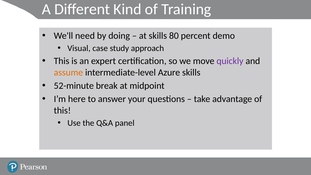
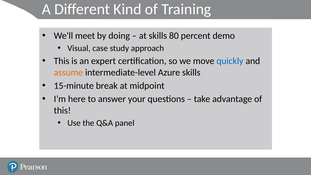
need: need -> meet (85, 36)
quickly colour: purple -> blue (230, 61)
52-minute: 52-minute -> 15-minute (74, 86)
